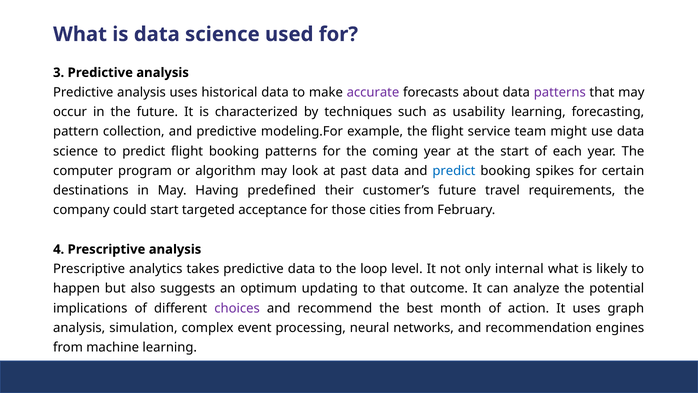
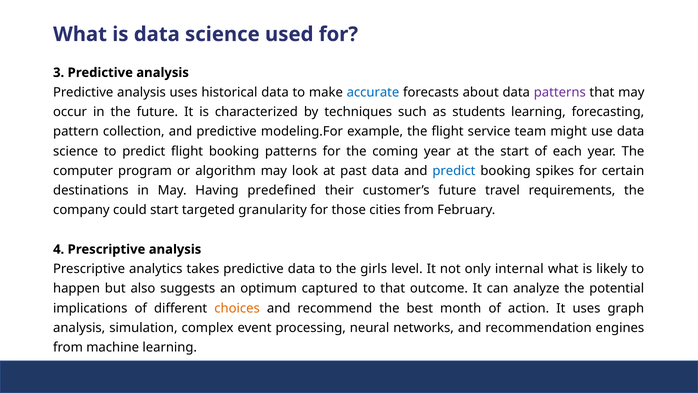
accurate colour: purple -> blue (373, 92)
usability: usability -> students (479, 112)
acceptance: acceptance -> granularity (273, 210)
loop: loop -> girls (374, 269)
updating: updating -> captured (330, 288)
choices colour: purple -> orange (237, 308)
